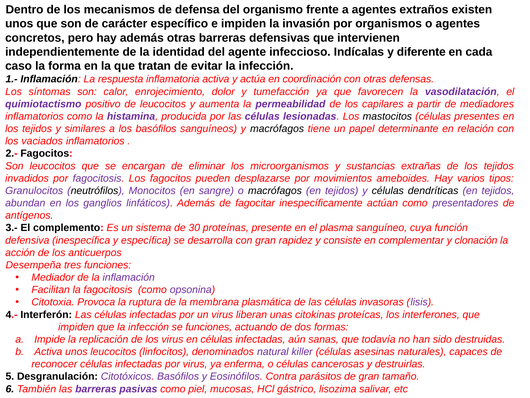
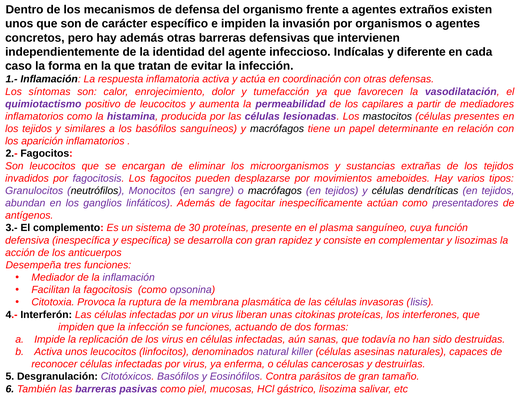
vaciados: vaciados -> aparición (42, 141)
clonación: clonación -> lisozimas (476, 240)
